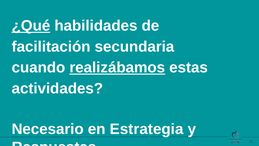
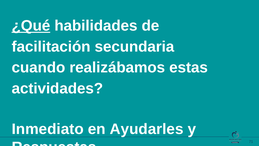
realizábamos underline: present -> none (117, 67)
Necesario: Necesario -> Inmediato (48, 129)
Estrategia: Estrategia -> Ayudarles (147, 129)
